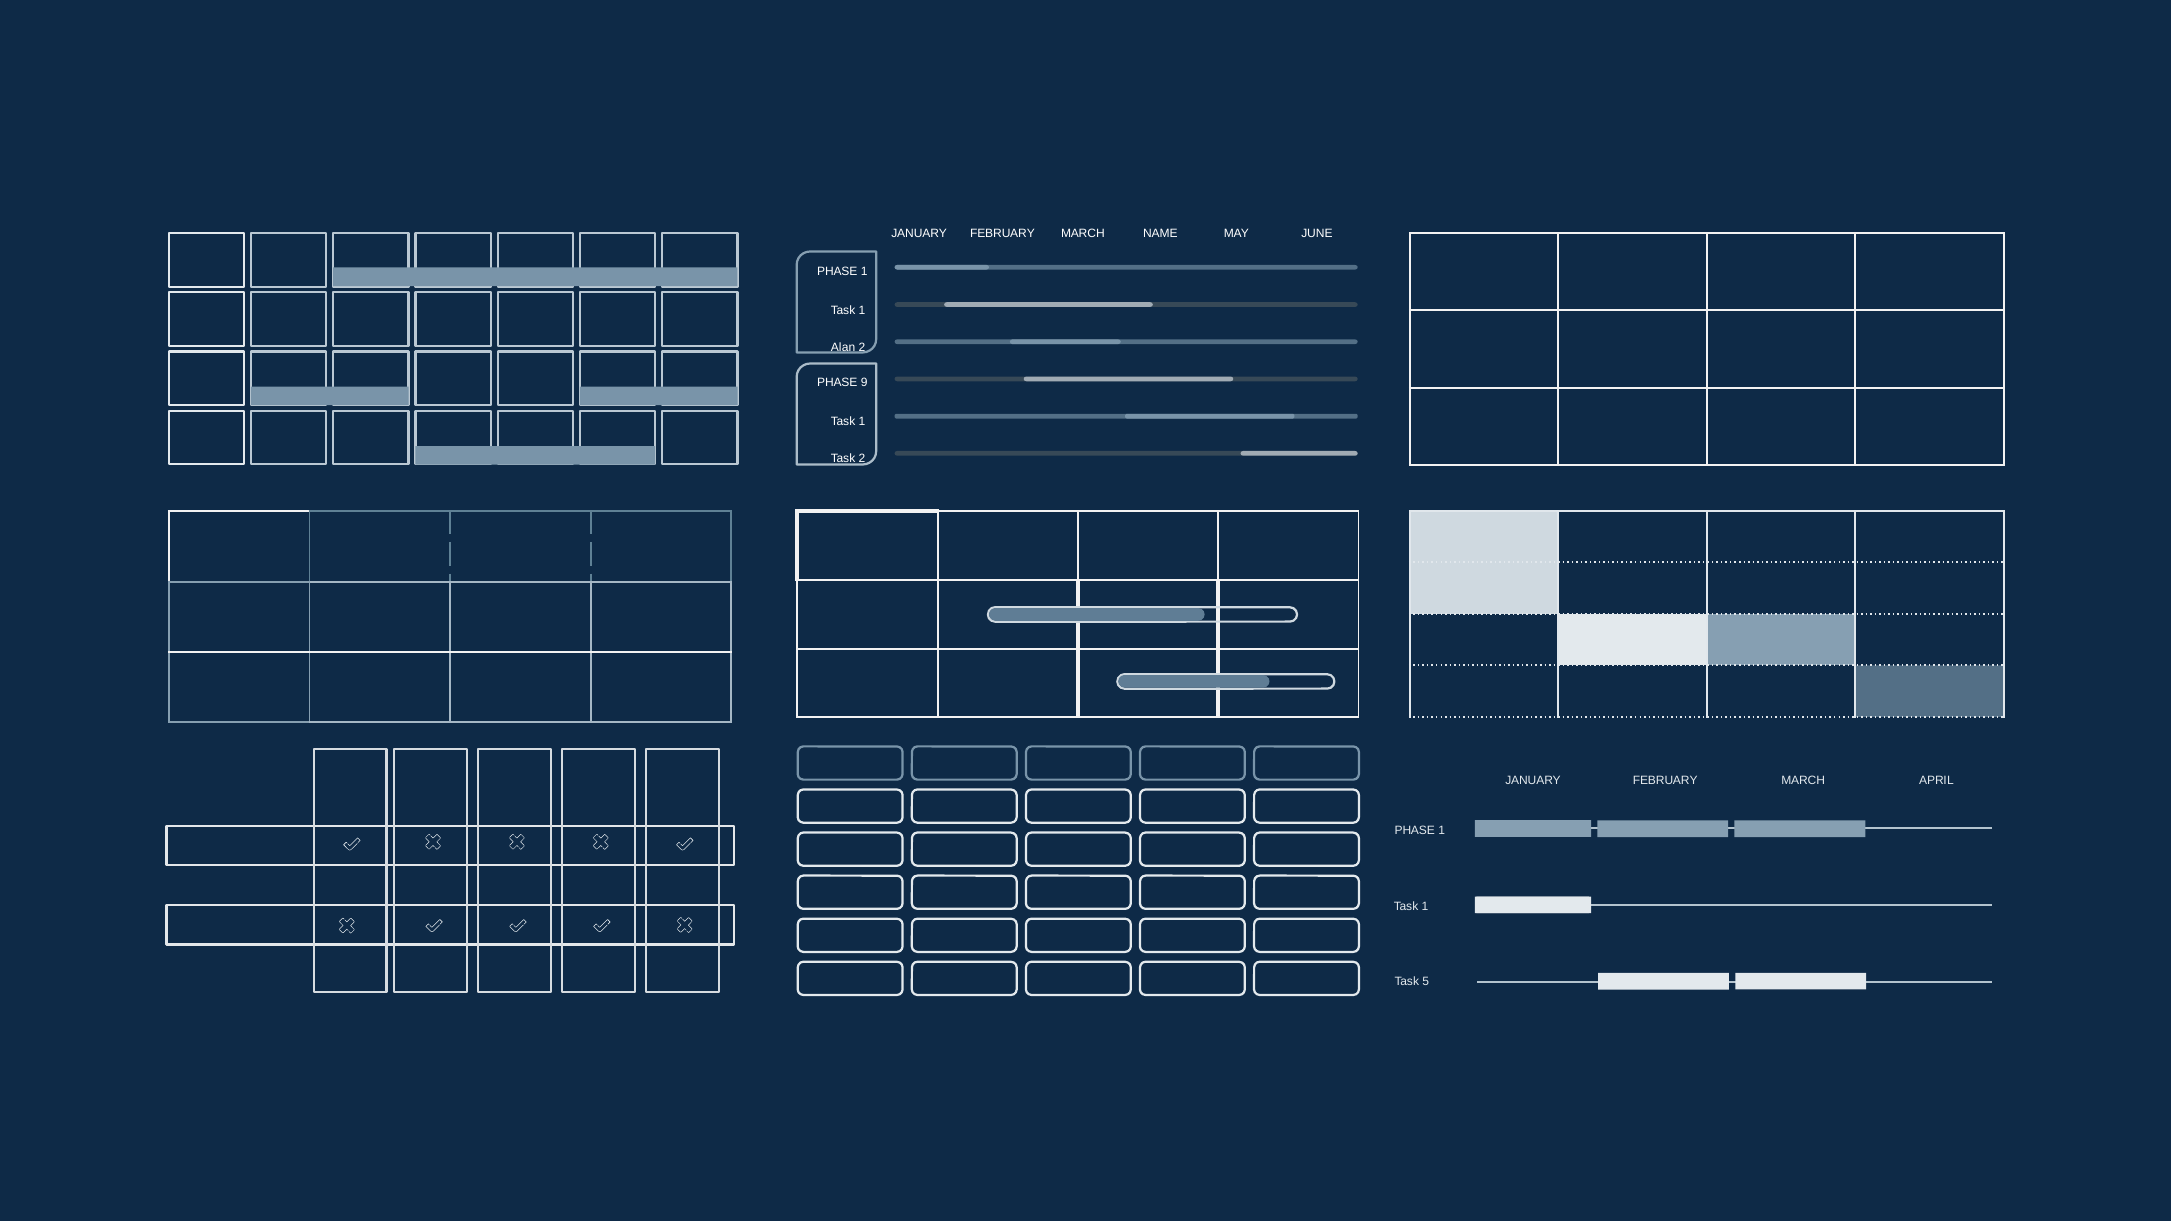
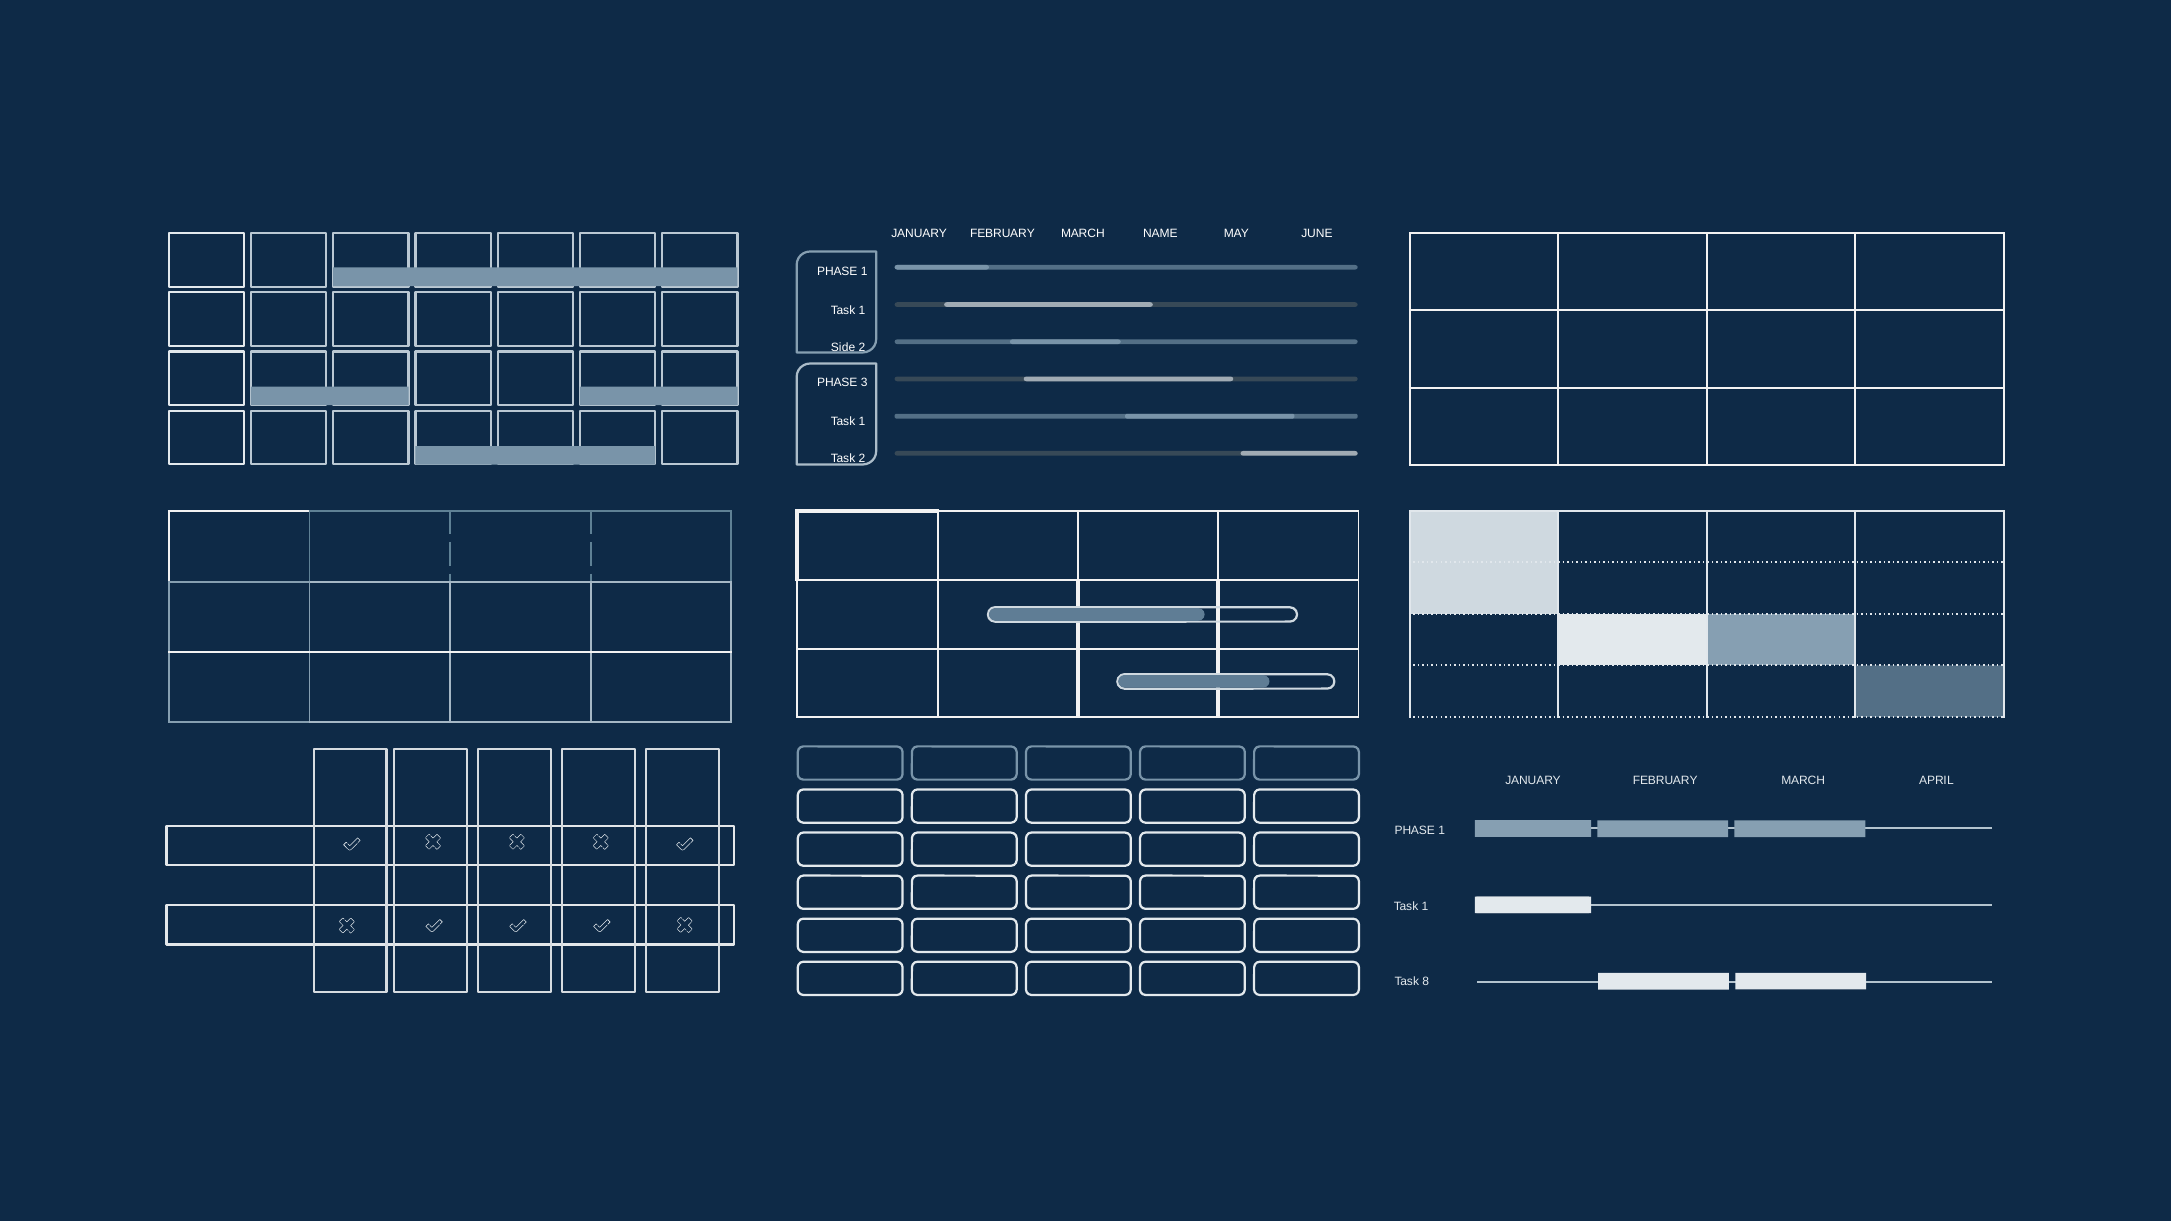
Alan: Alan -> Side (843, 347)
9: 9 -> 3 (864, 382)
5: 5 -> 8 (1426, 982)
